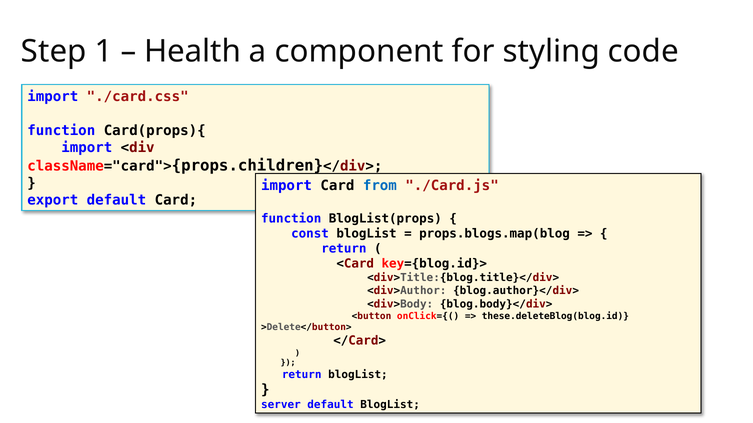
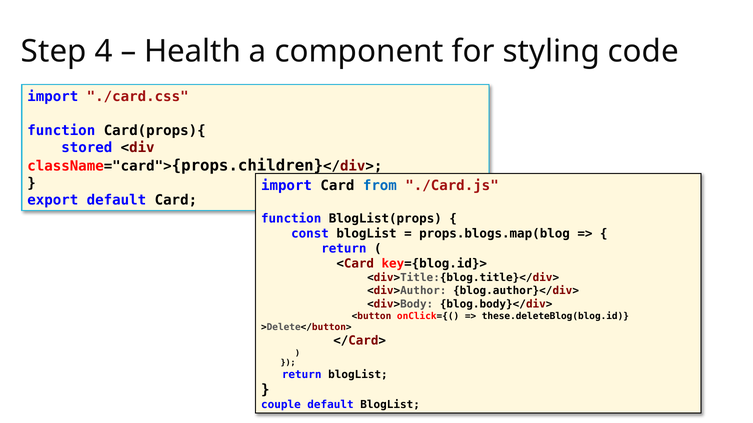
1: 1 -> 4 (104, 51)
import: import -> stored (87, 148)
server: server -> couple (281, 405)
